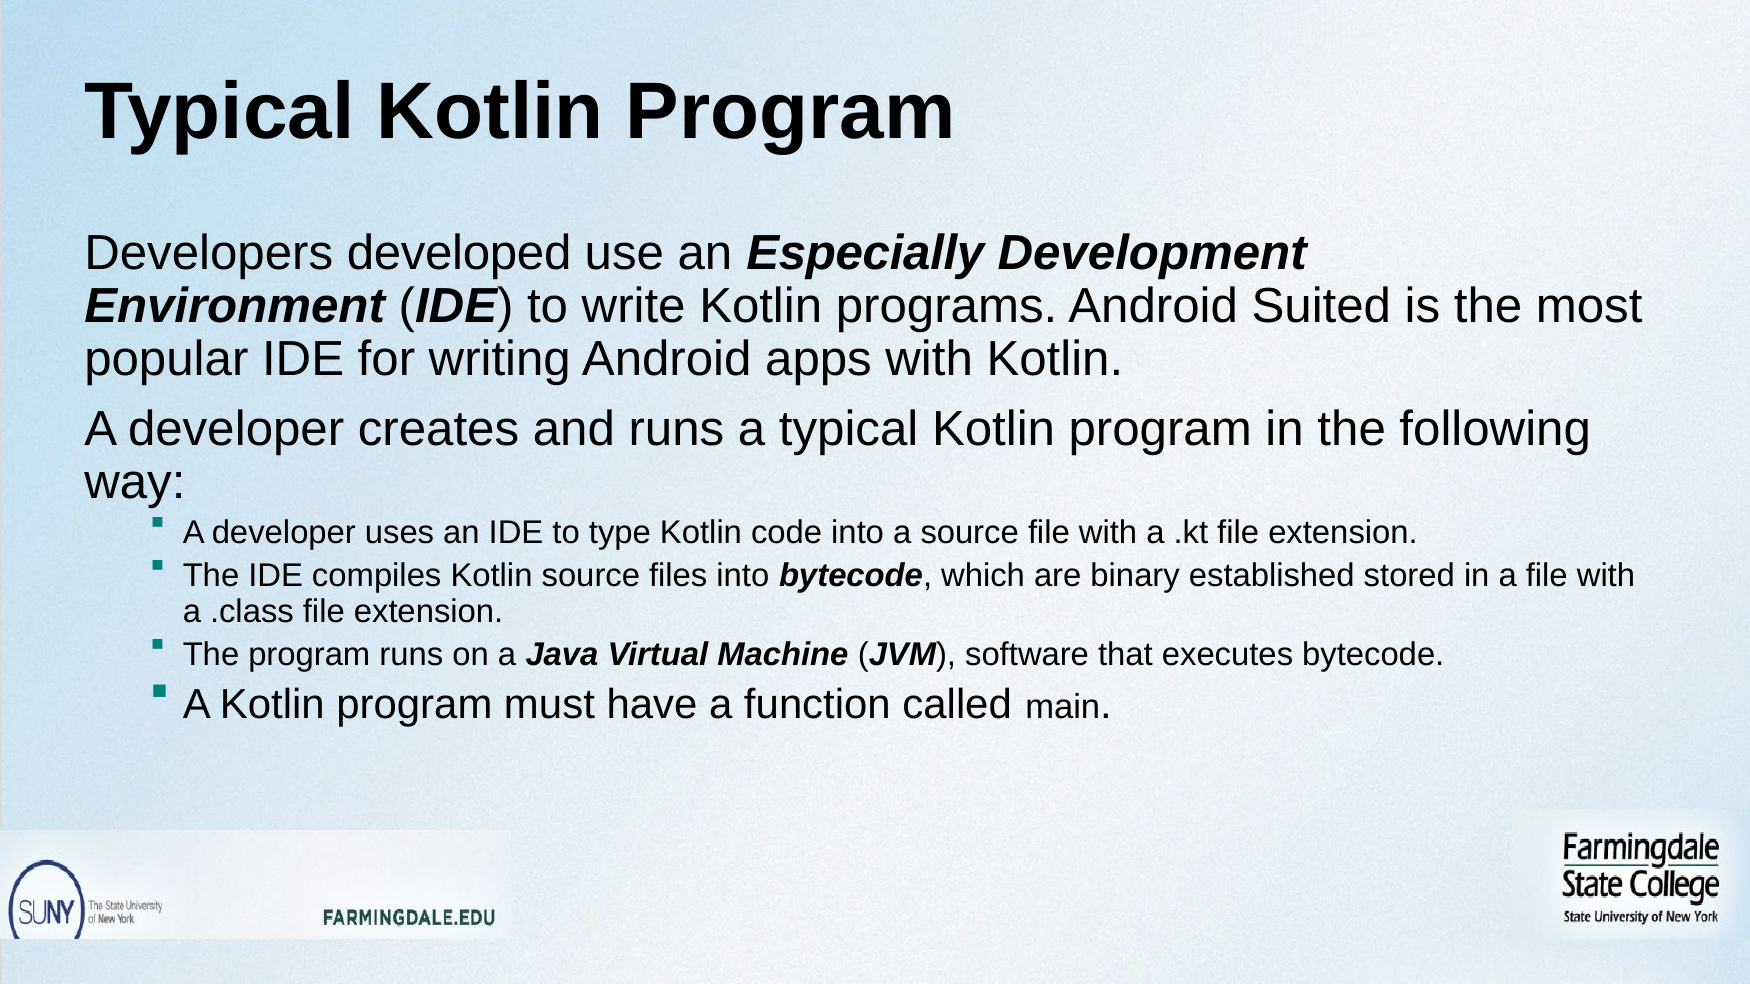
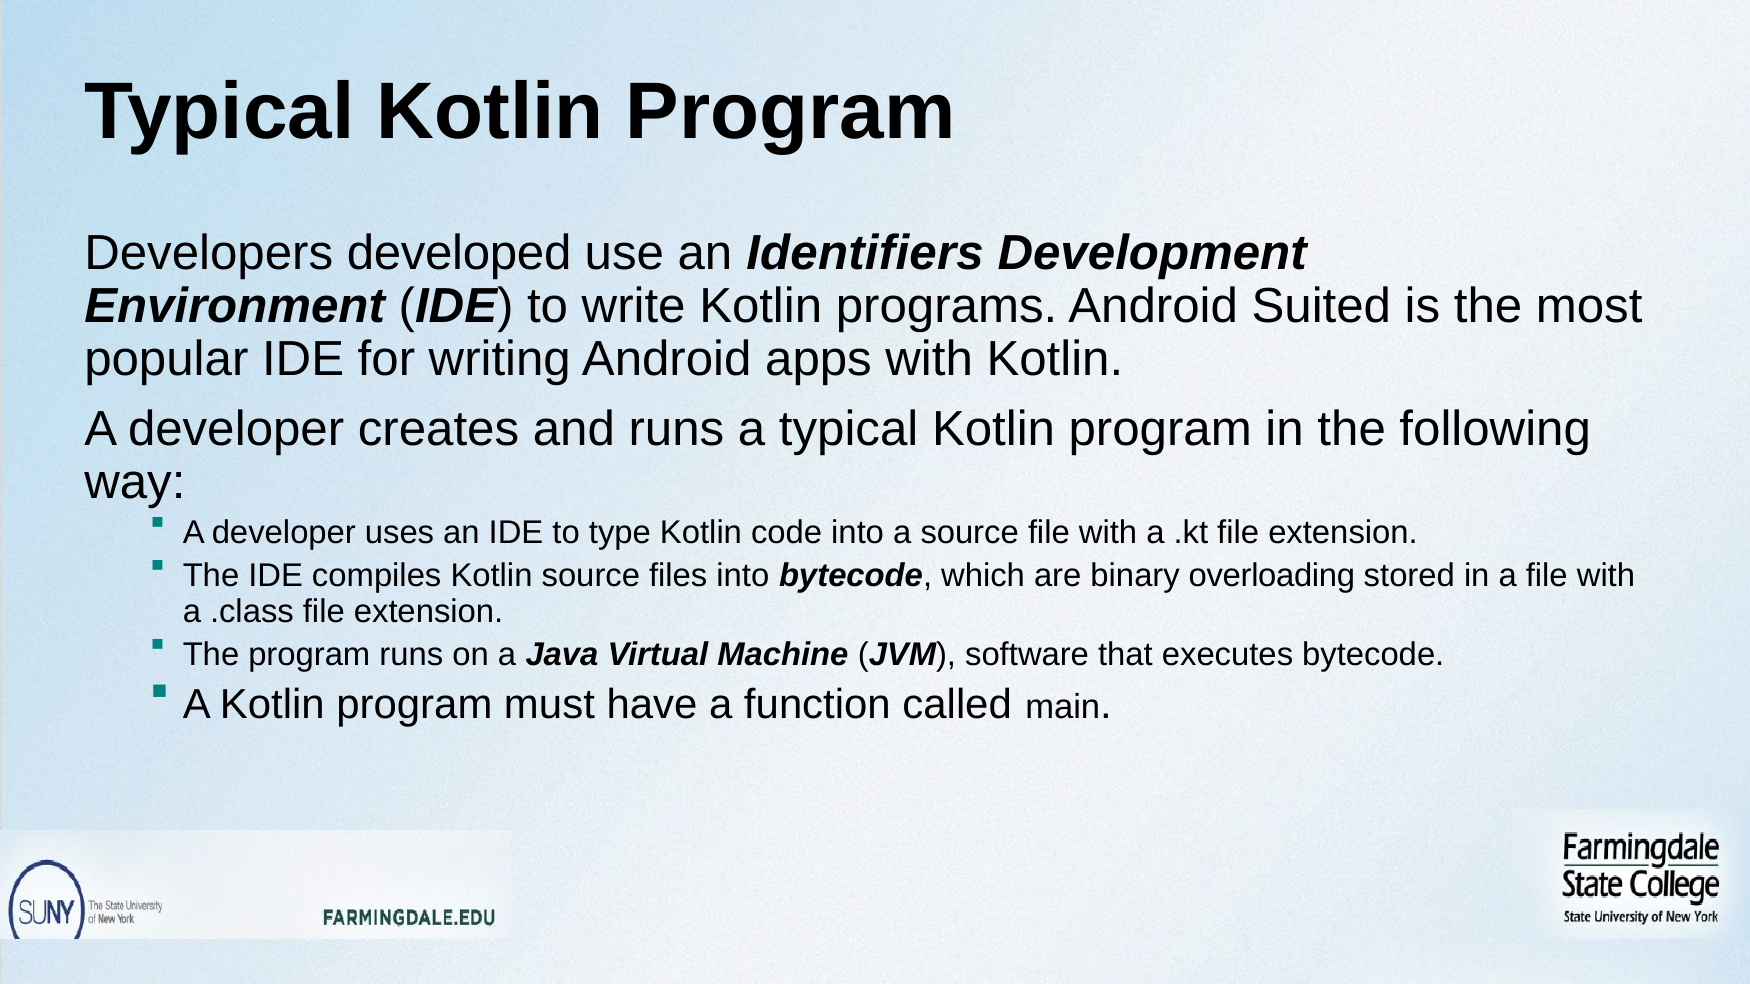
Especially: Especially -> Identifiers (865, 253)
established: established -> overloading (1272, 576)
